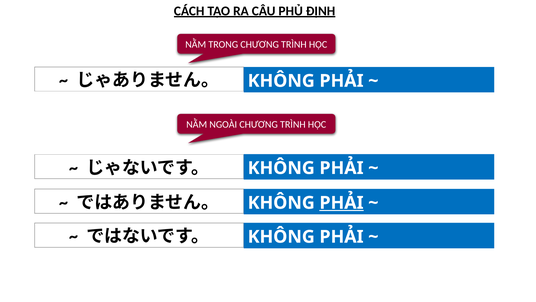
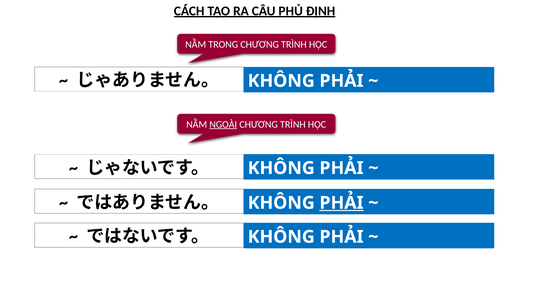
NGOÀI underline: none -> present (223, 124)
